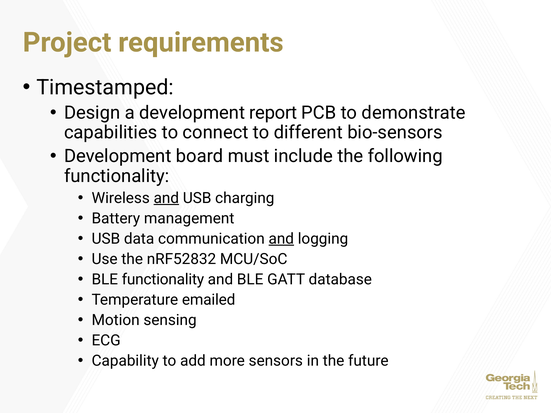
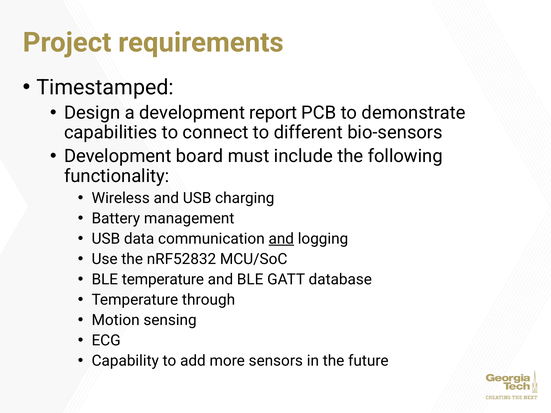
and underline: present -> none (166, 198)
BLE functionality: functionality -> temperature (163, 279)
emailed: emailed -> through (209, 300)
